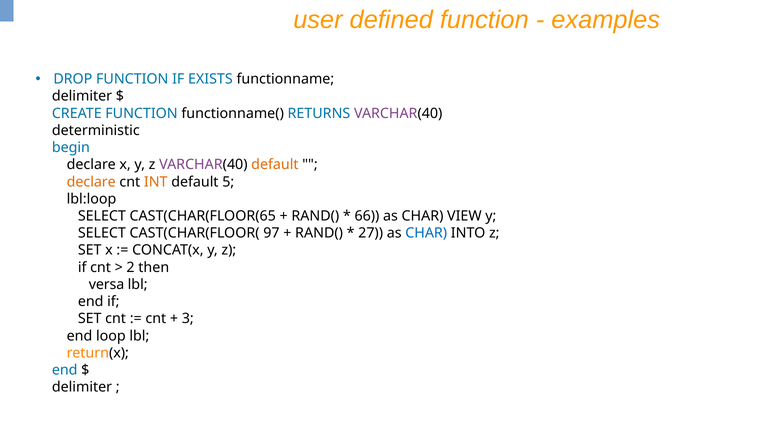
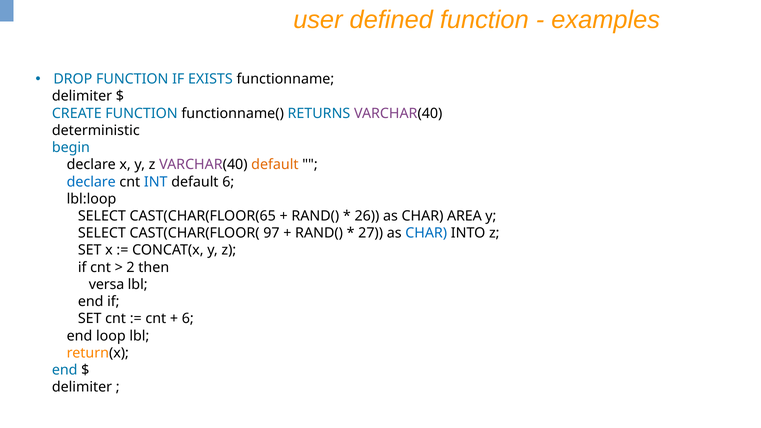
declare colour: orange -> blue (91, 182)
INT colour: orange -> blue (156, 182)
default 5: 5 -> 6 (228, 182)
66: 66 -> 26 (367, 216)
VIEW: VIEW -> AREA (464, 216)
3: 3 -> 6 (188, 319)
